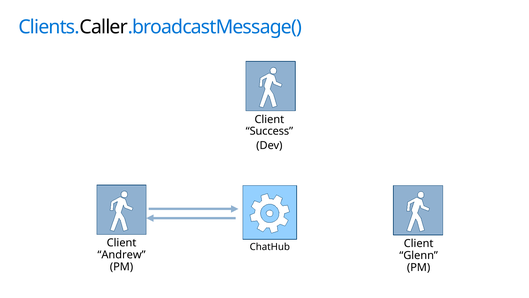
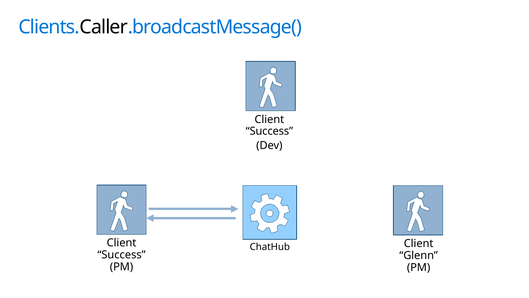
Andrew: Andrew -> Success (122, 254)
